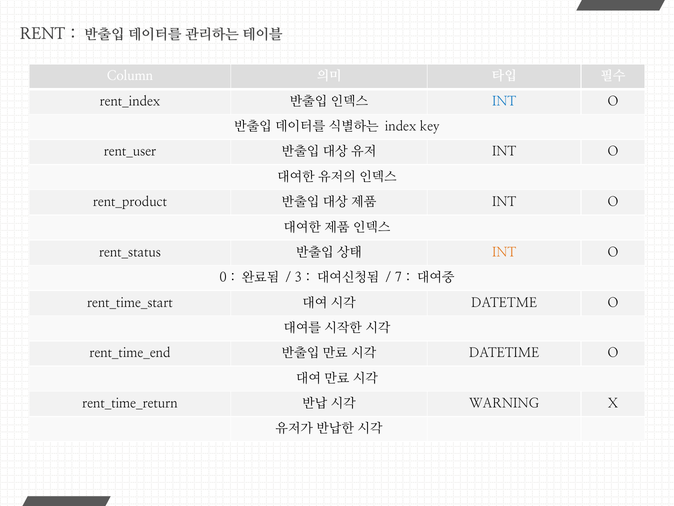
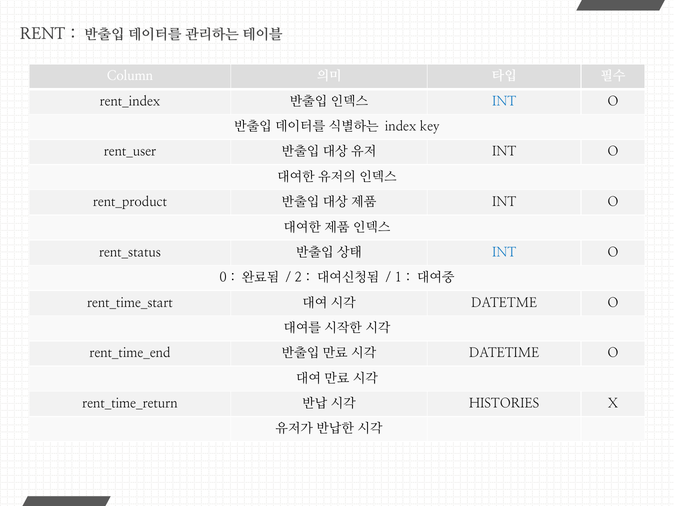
INT colour: orange -> blue (504, 252)
3: 3 -> 2 (298, 277)
7: 7 -> 1 (398, 277)
WARNING: WARNING -> HISTORIES (504, 403)
